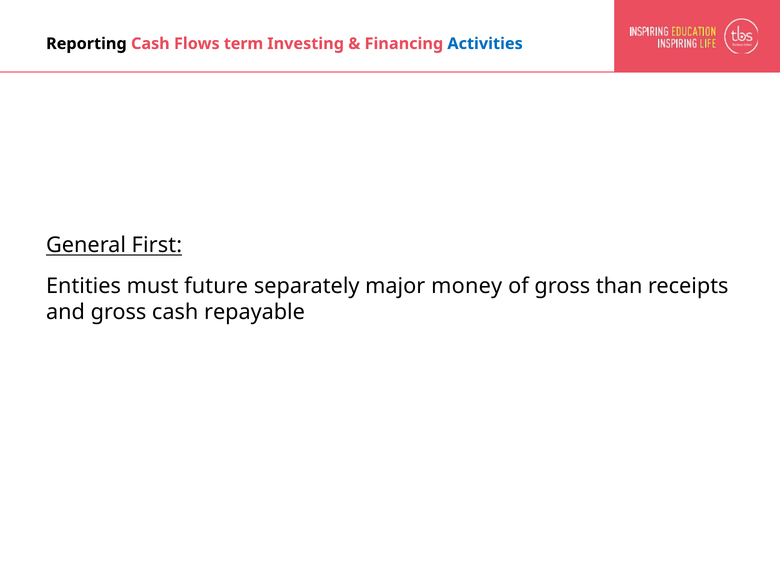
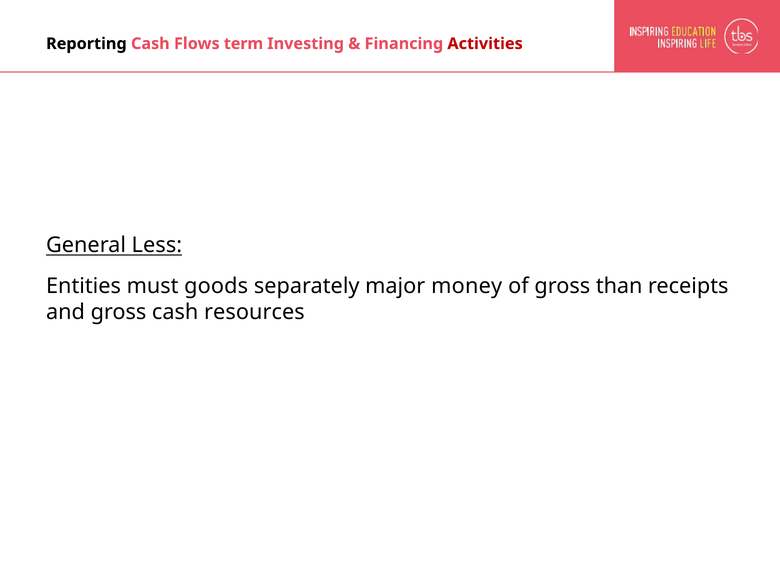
Activities colour: blue -> red (485, 44)
First: First -> Less (157, 245)
future: future -> goods (216, 286)
repayable: repayable -> resources (254, 312)
